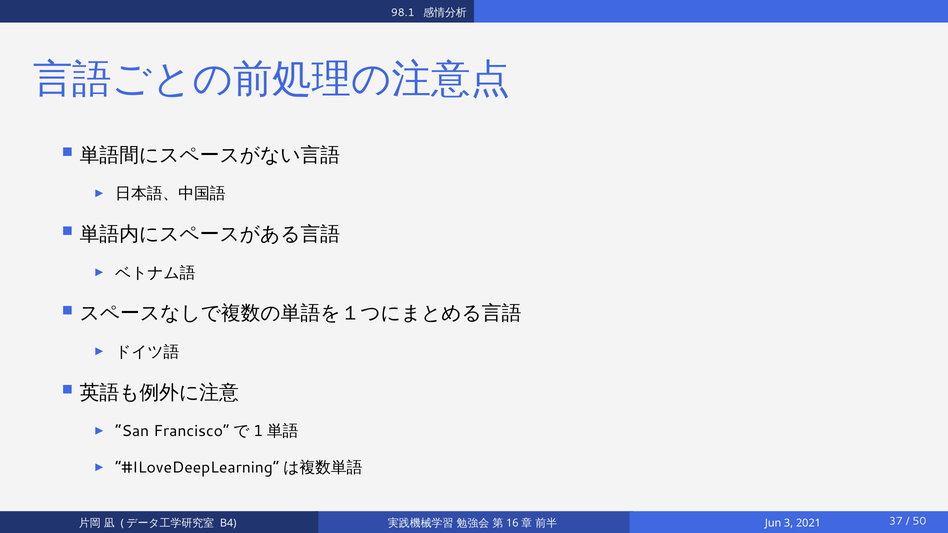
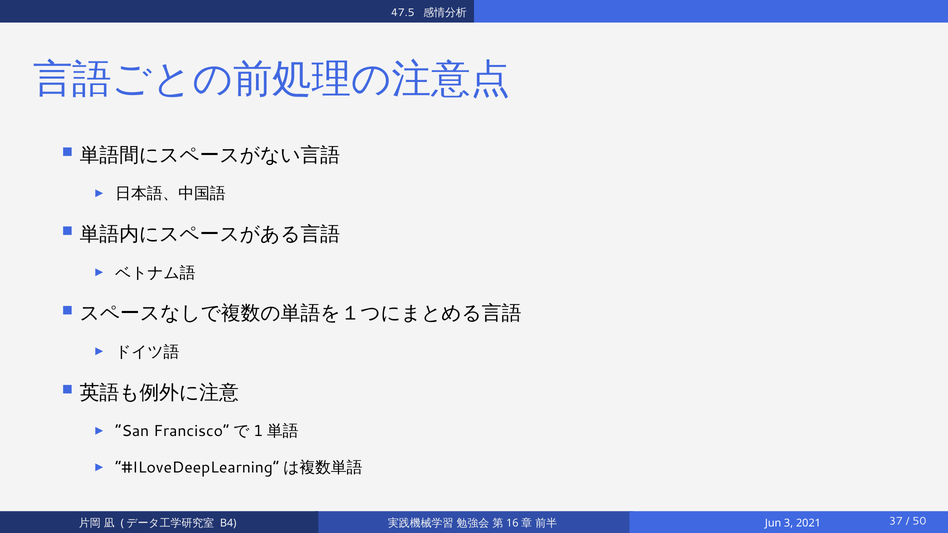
98.1: 98.1 -> 47.5 (403, 13)
